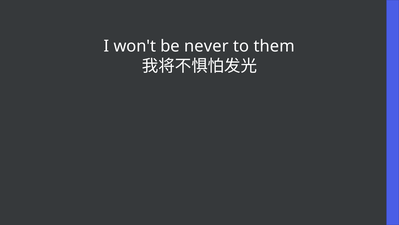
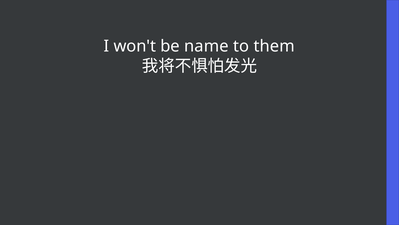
never: never -> name (206, 46)
